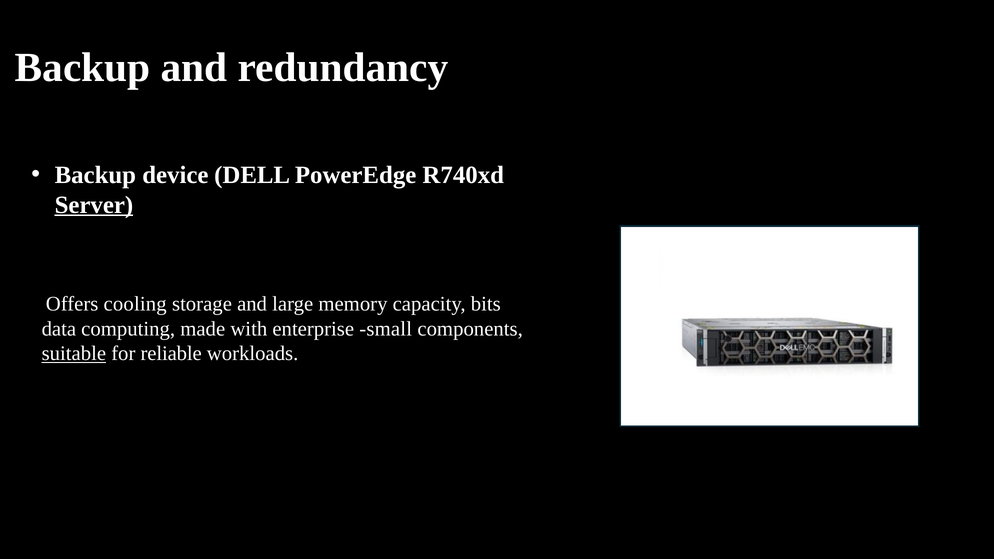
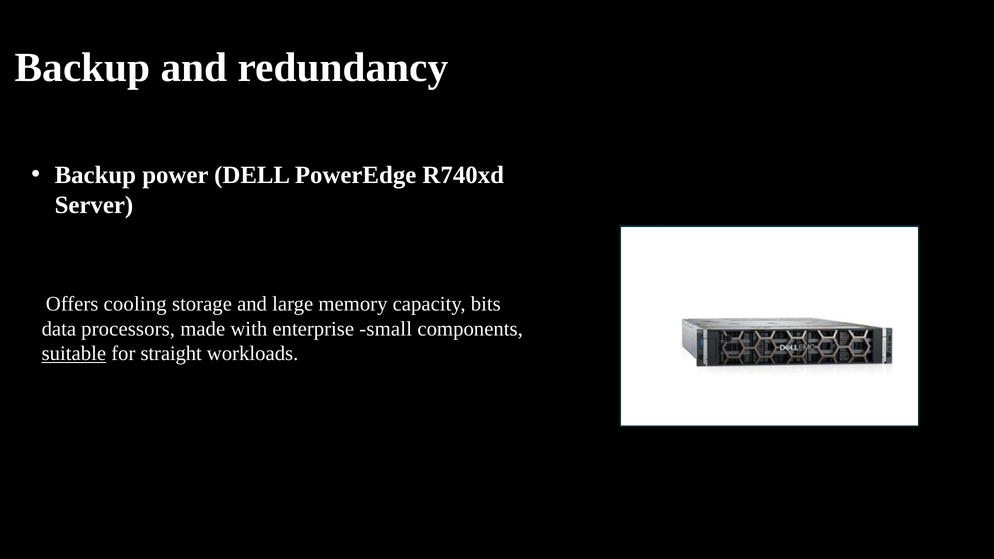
device: device -> power (175, 175)
Server underline: present -> none (94, 205)
computing: computing -> processors (128, 329)
reliable: reliable -> straight (171, 354)
